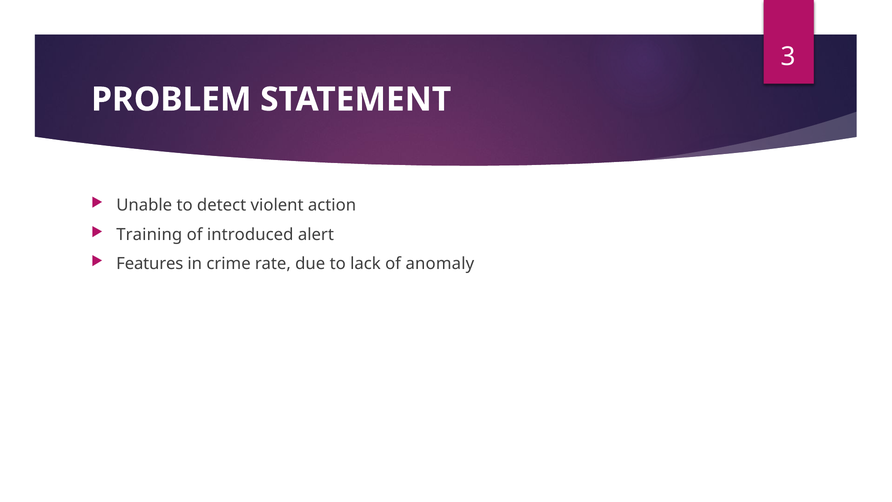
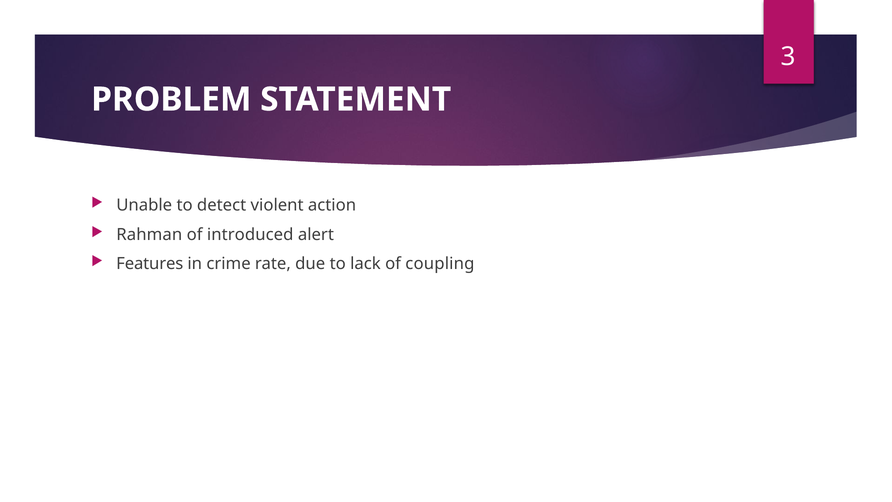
Training: Training -> Rahman (149, 234)
anomaly: anomaly -> coupling (440, 264)
